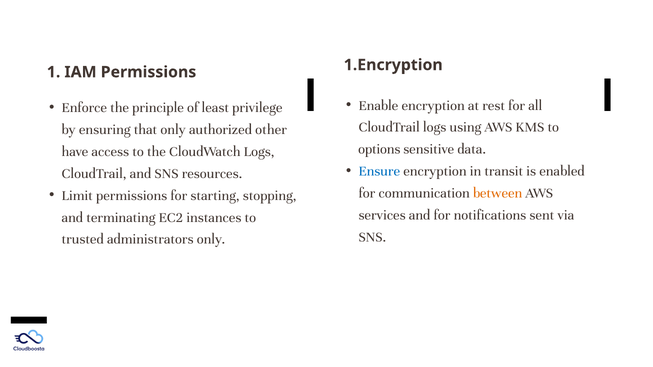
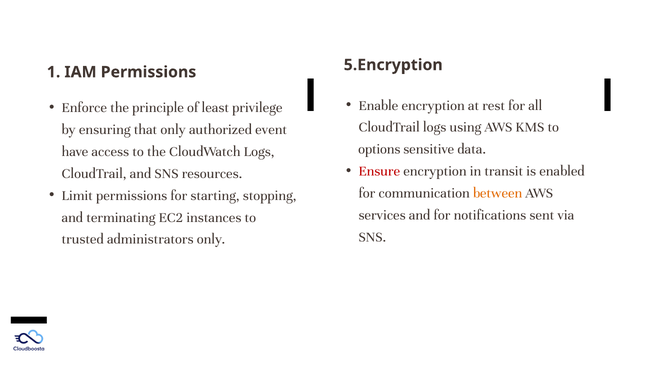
1.Encryption: 1.Encryption -> 5.Encryption (393, 65)
other: other -> event (271, 130)
Ensure colour: blue -> red (379, 171)
